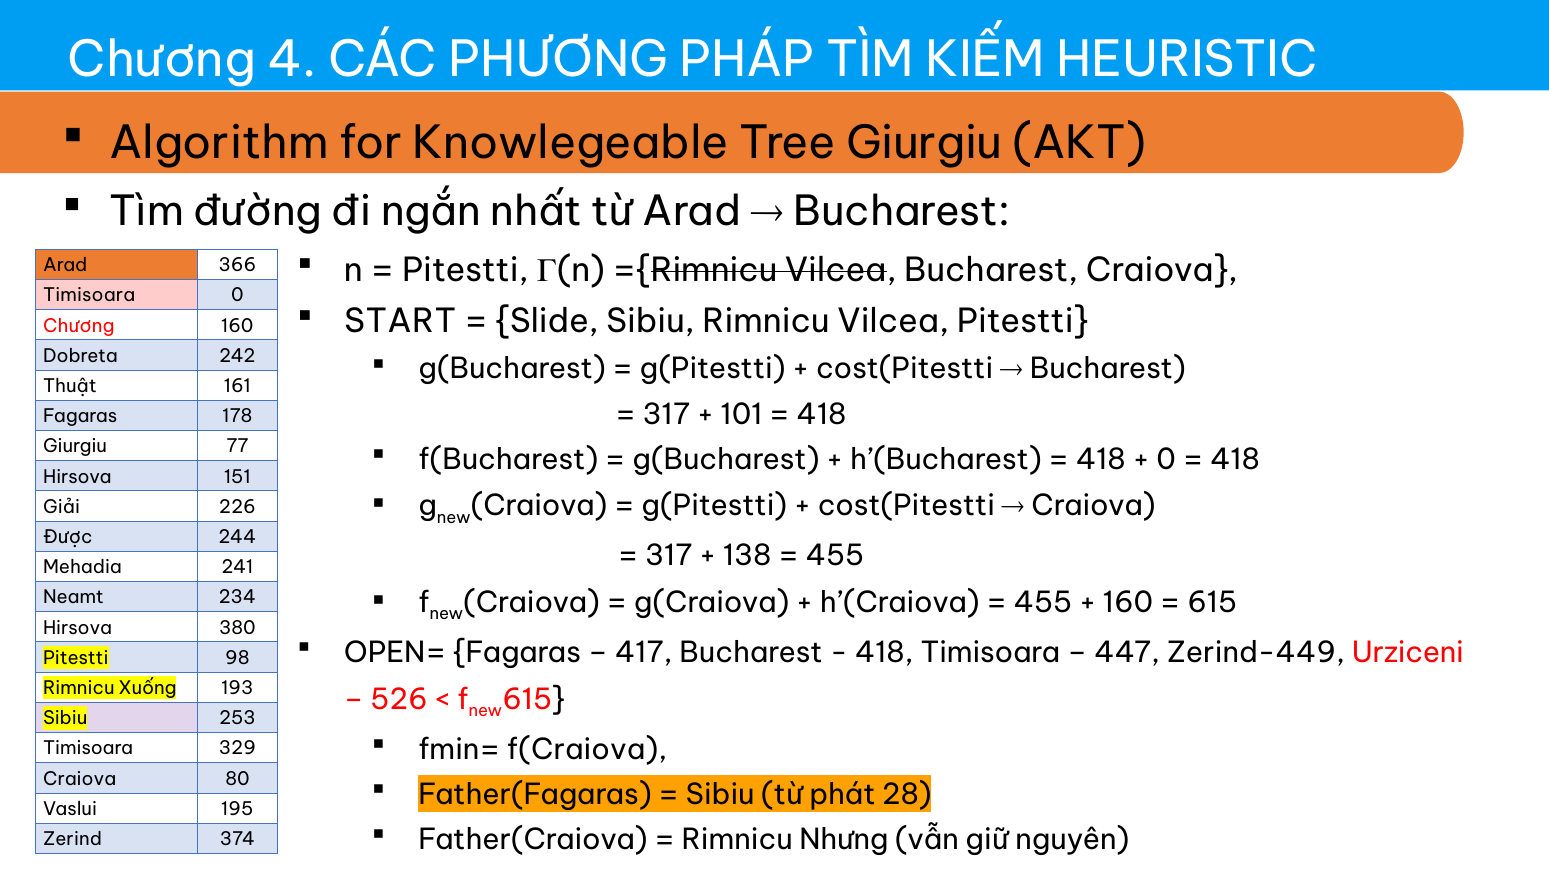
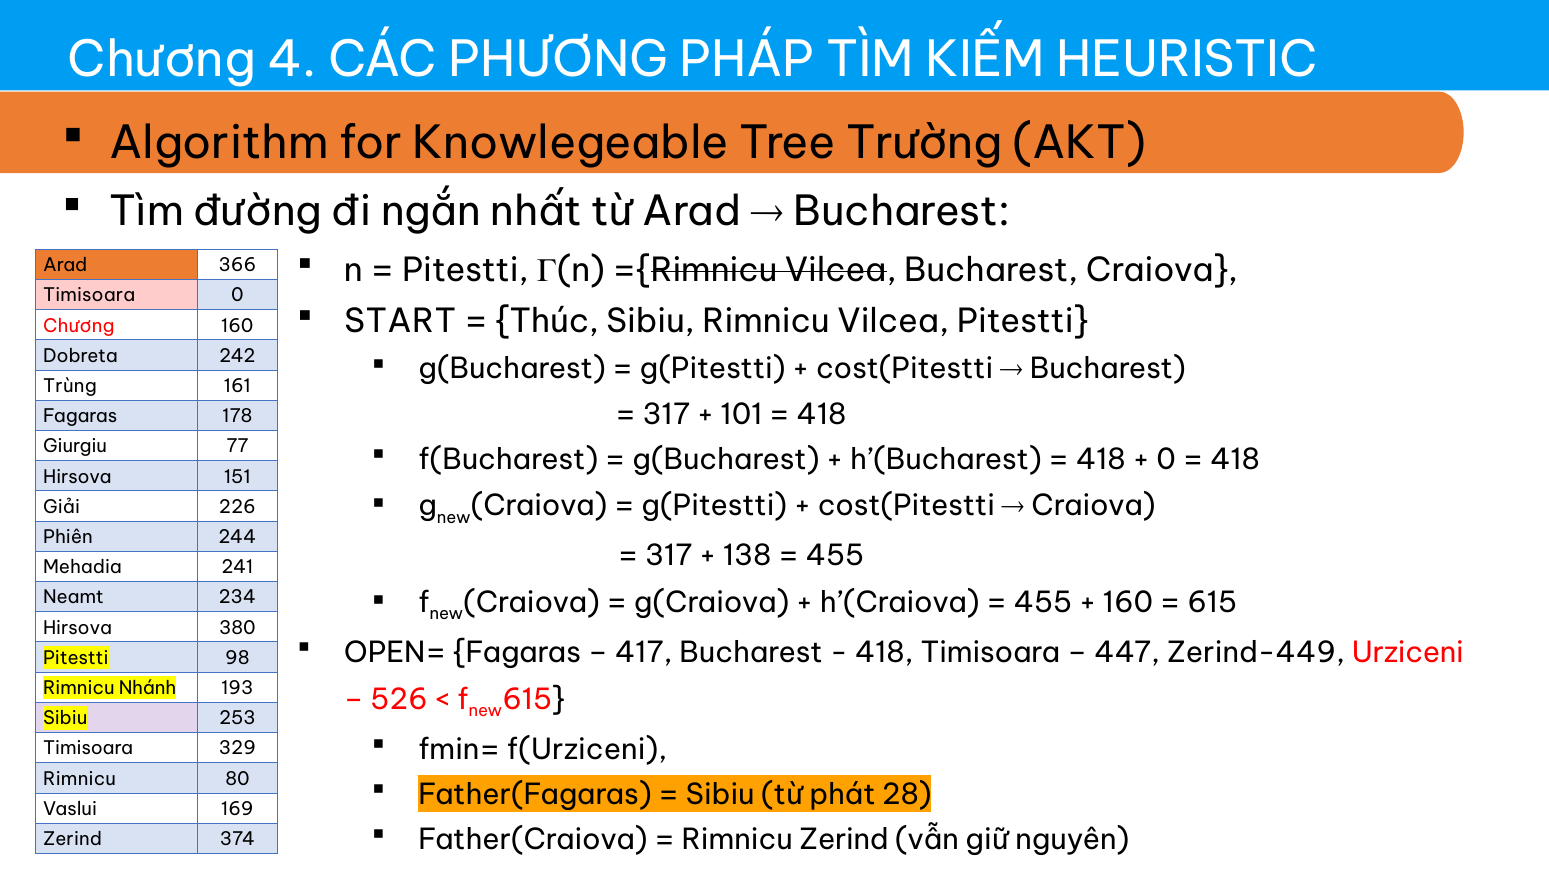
Tree Giurgiu: Giurgiu -> Trường (925, 144)
Slide: Slide -> Thúc (547, 322)
Thuật: Thuật -> Trùng (70, 386)
Được: Được -> Phiên (68, 538)
Xuống: Xuống -> Nhánh (147, 689)
f(Craiova: f(Craiova -> f(Urziceni (587, 750)
Craiova: Craiova -> Rimnicu (80, 779)
195: 195 -> 169 (237, 809)
Rimnicu Nhưng: Nhưng -> Zerind (844, 840)
